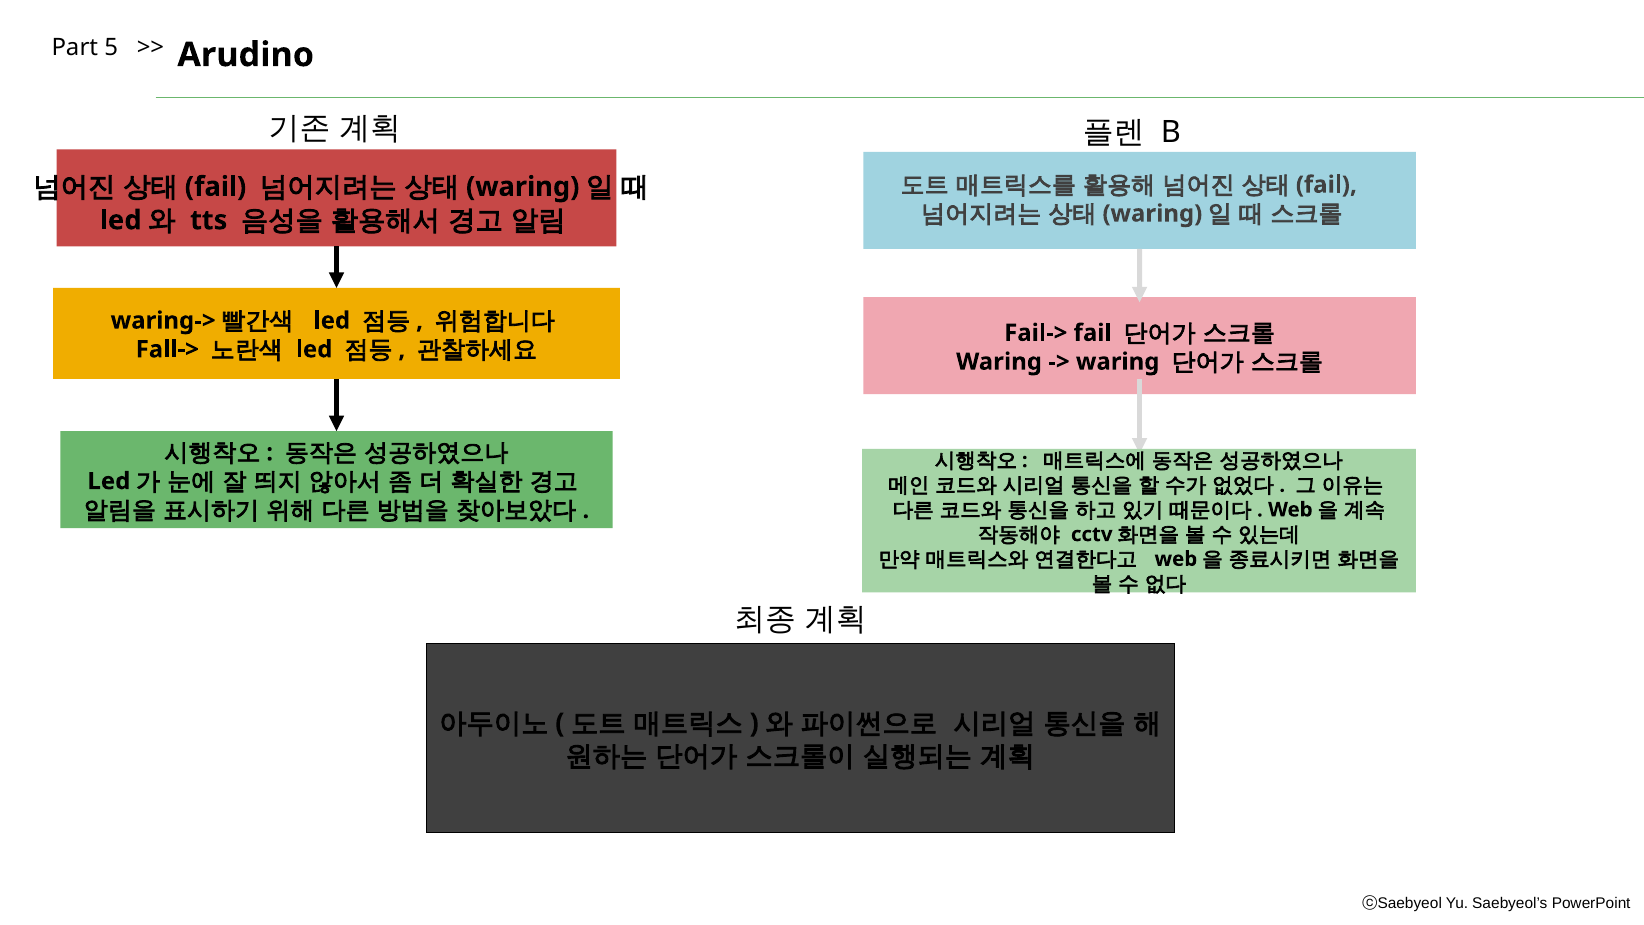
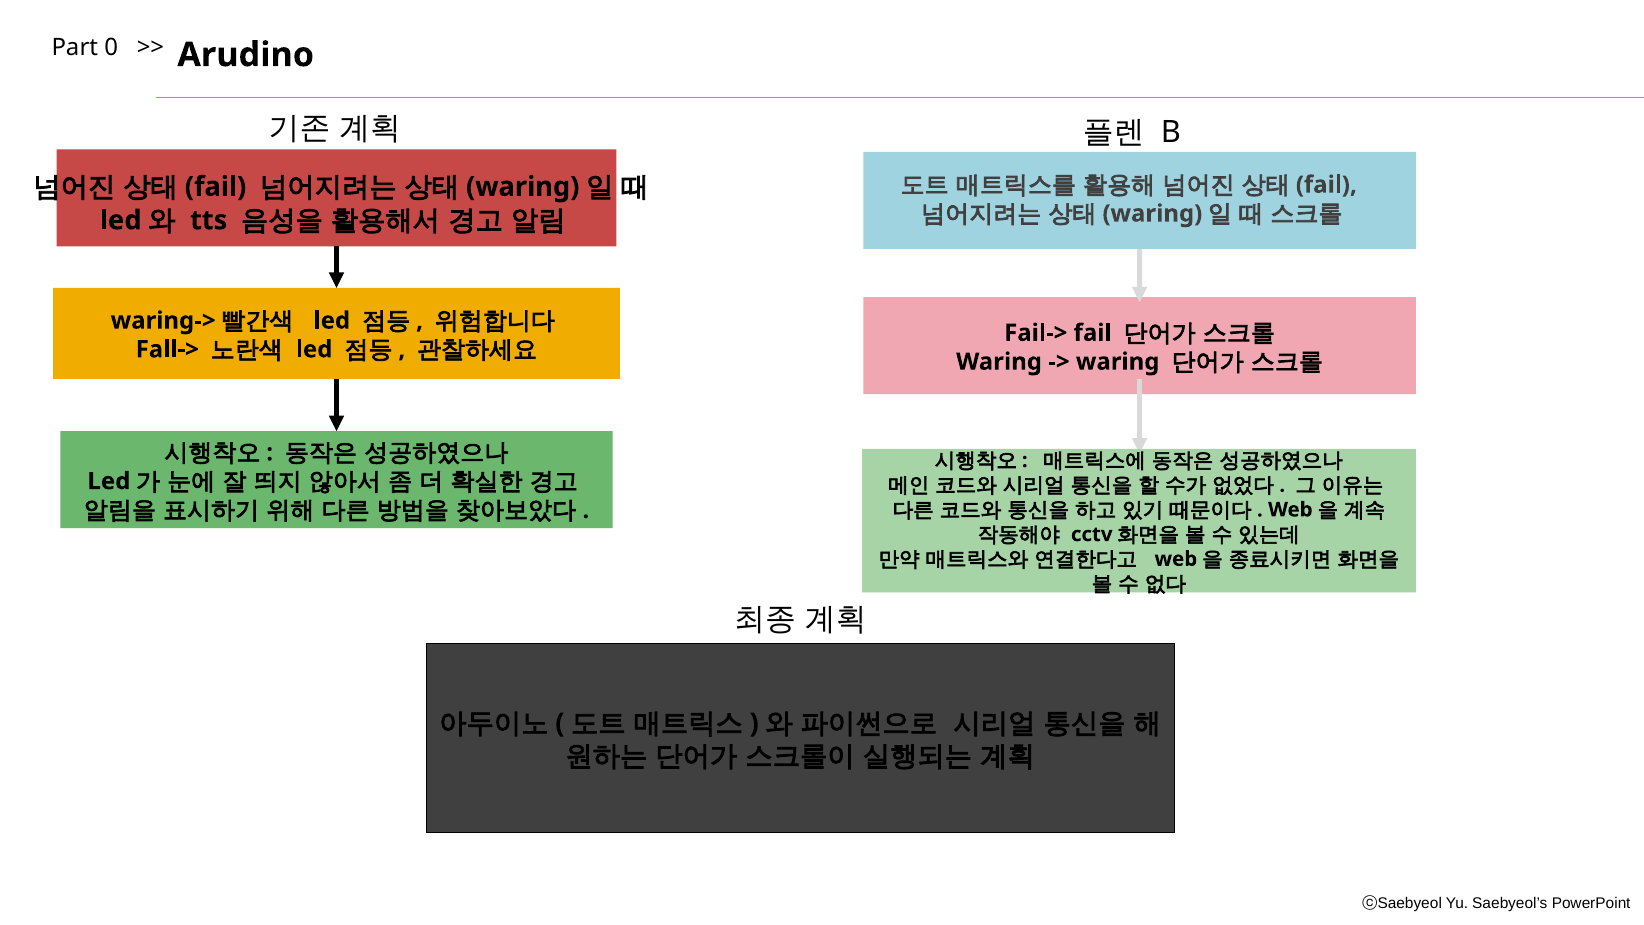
5: 5 -> 0 (111, 47)
